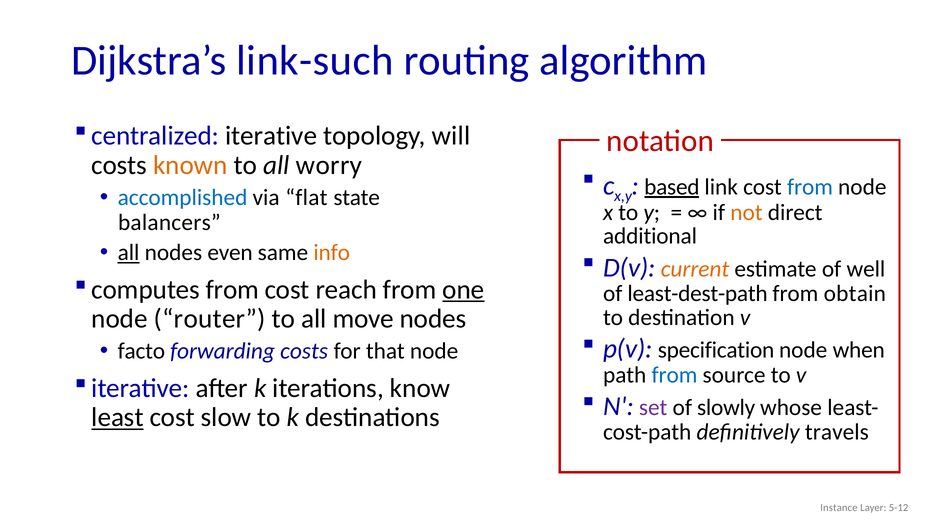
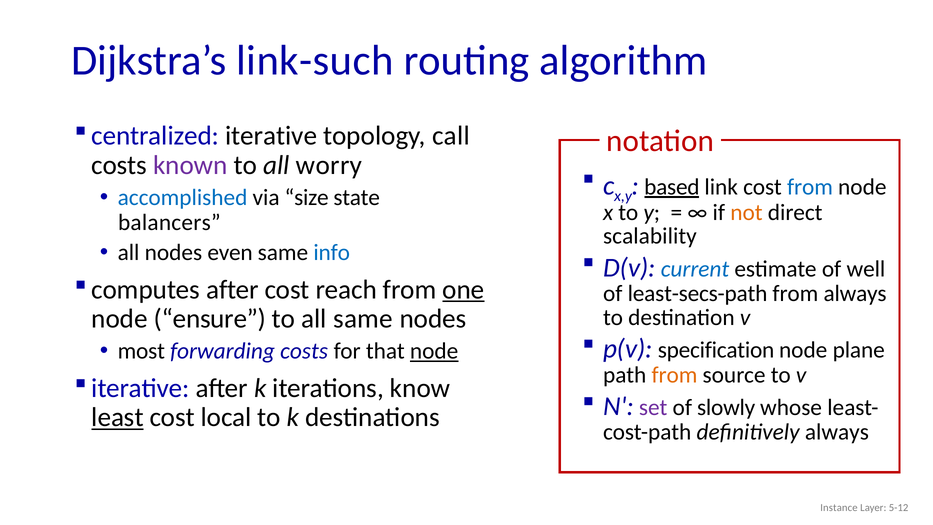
will: will -> call (451, 136)
known colour: orange -> purple (190, 165)
flat: flat -> size (307, 197)
additional: additional -> scalability (650, 236)
all underline: present -> none (129, 253)
info colour: orange -> blue (332, 253)
current colour: orange -> blue (695, 269)
computes from: from -> after (232, 290)
least-dest-path: least-dest-path -> least-secs-path (698, 293)
from obtain: obtain -> always (855, 293)
router: router -> ensure (210, 319)
all move: move -> same (363, 319)
when: when -> plane (859, 350)
facto: facto -> most (141, 351)
node underline: none -> present (434, 351)
from colour: blue -> orange (674, 375)
slow: slow -> local (226, 417)
definitively travels: travels -> always (837, 432)
